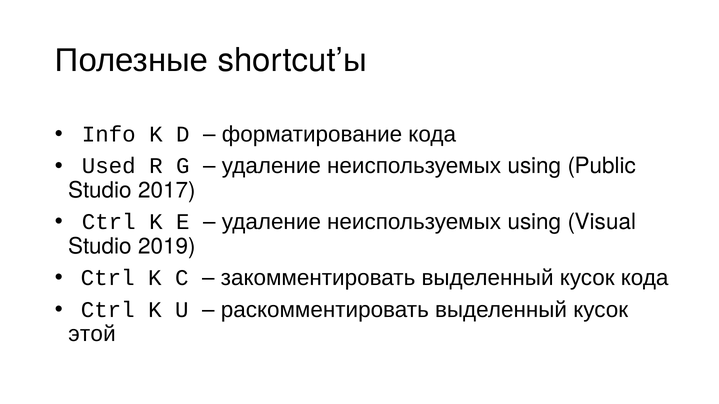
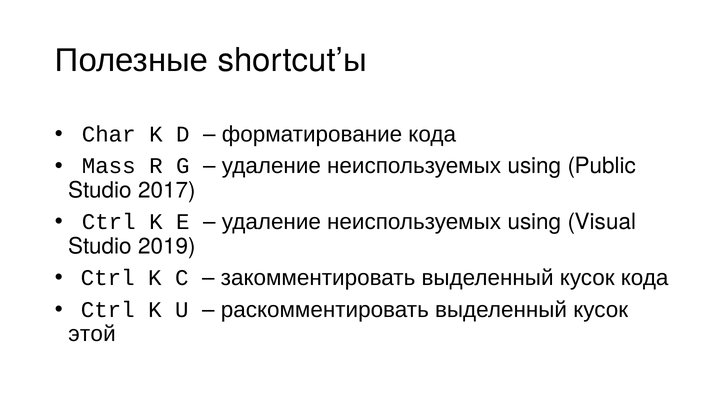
Info: Info -> Char (109, 134)
Used: Used -> Mass (109, 166)
